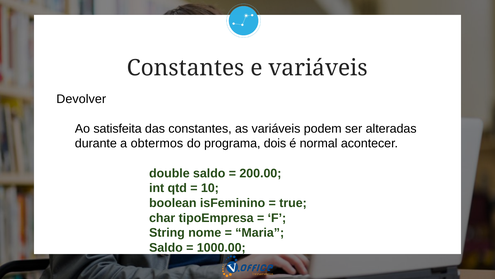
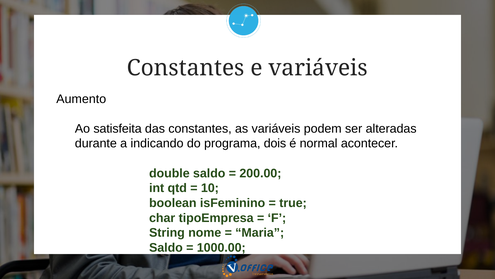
Devolver: Devolver -> Aumento (81, 99)
obtermos: obtermos -> indicando (157, 143)
